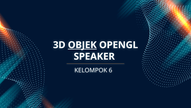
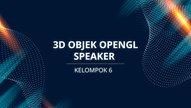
OBJEK underline: present -> none (82, 45)
